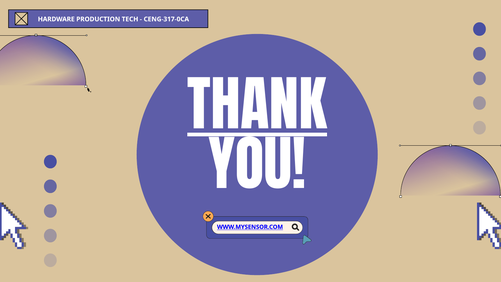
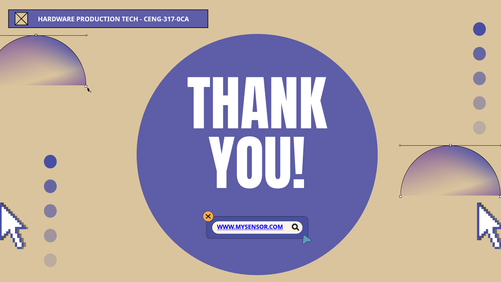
THANK underline: present -> none (257, 109)
